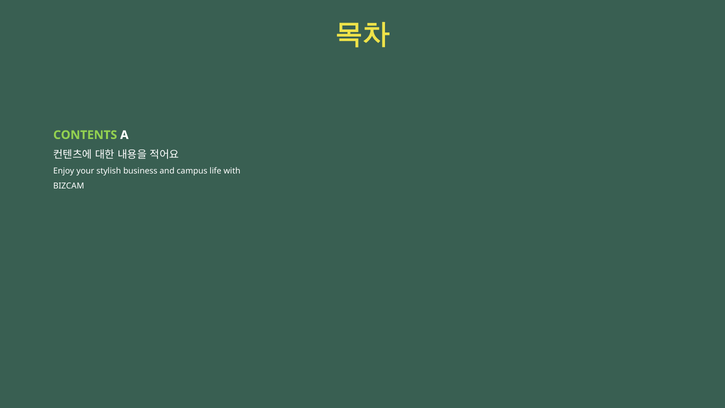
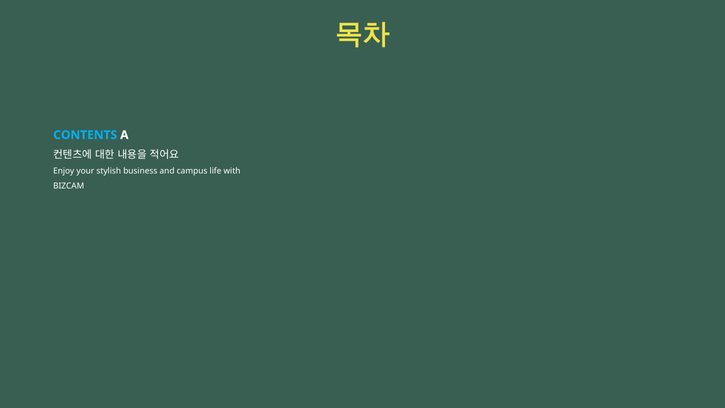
CONTENTS colour: light green -> light blue (85, 135)
